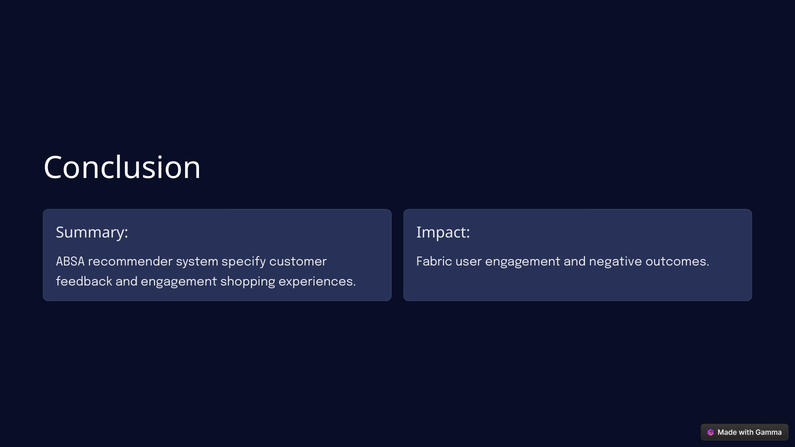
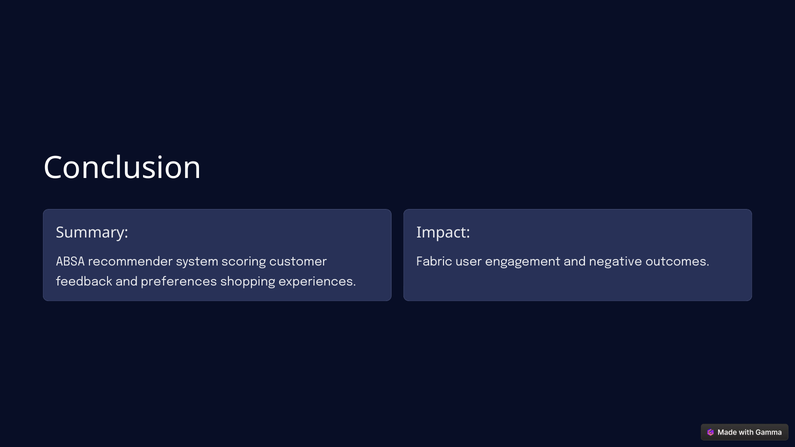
specify: specify -> scoring (244, 262)
and engagement: engagement -> preferences (179, 282)
